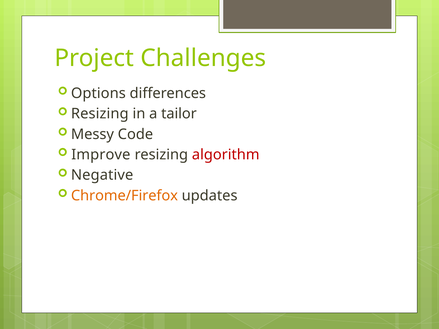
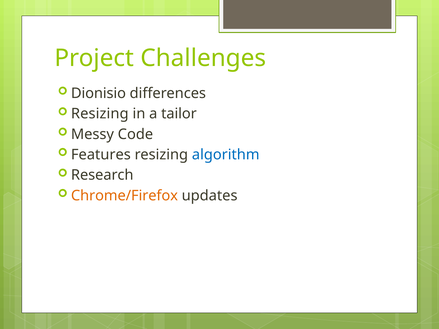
Options: Options -> Dionisio (98, 93)
Improve: Improve -> Features (101, 155)
algorithm colour: red -> blue (226, 155)
Negative: Negative -> Research (102, 175)
